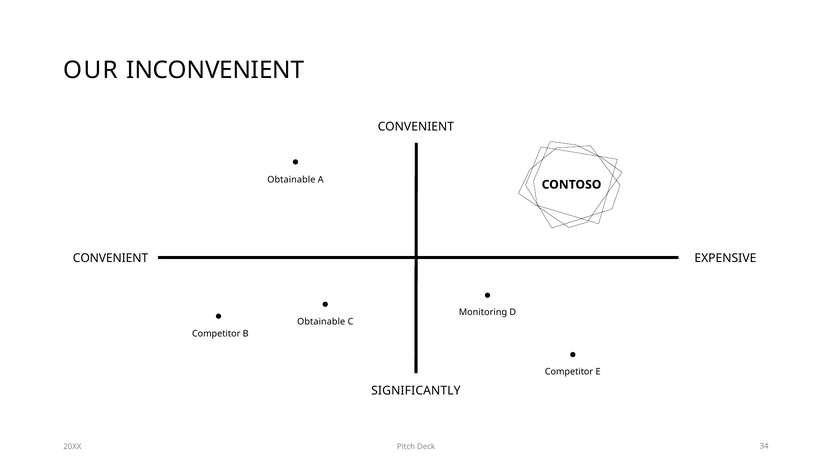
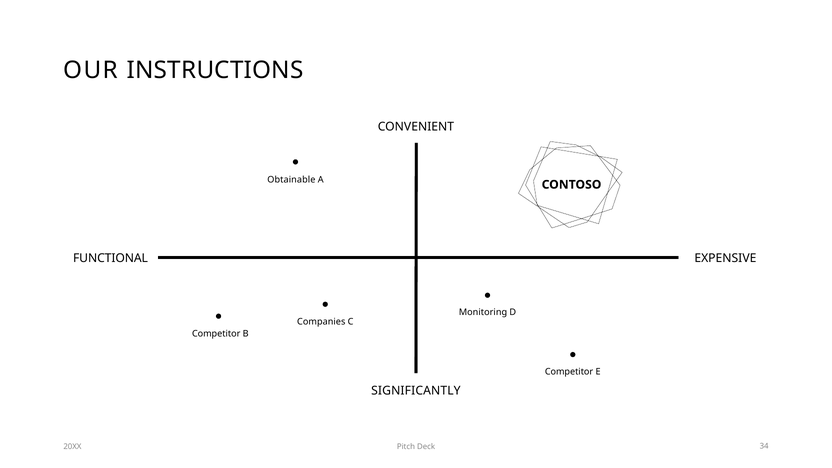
INCONVENIENT: INCONVENIENT -> INSTRUCTIONS (215, 70)
CONVENIENT: CONVENIENT -> FUNCTIONAL (110, 258)
Obtainable: Obtainable -> Companies (321, 322)
